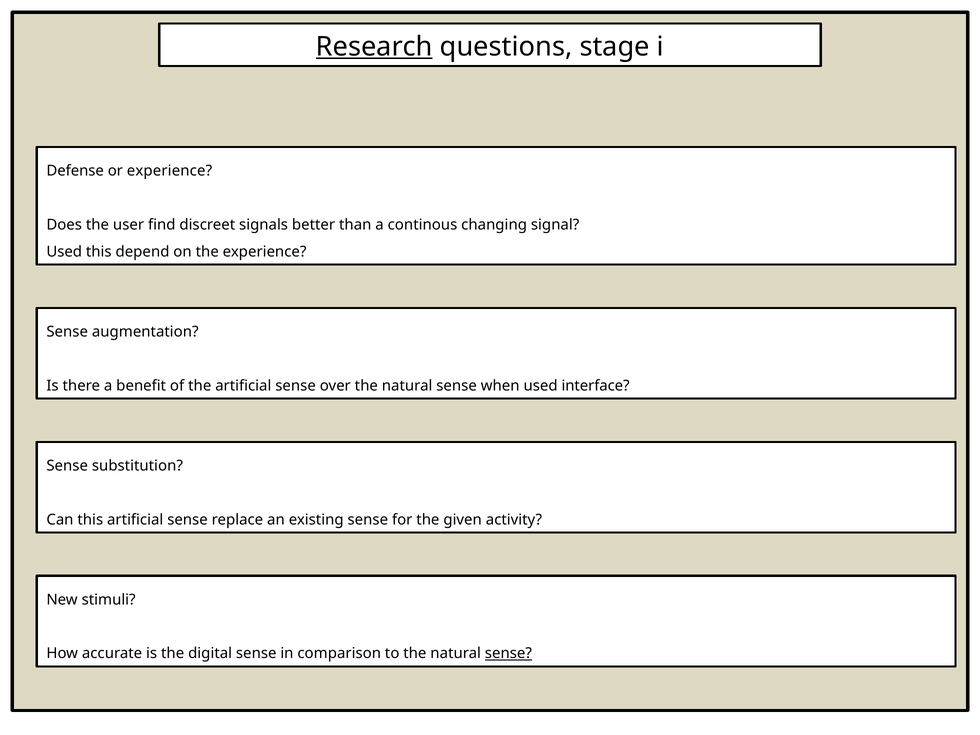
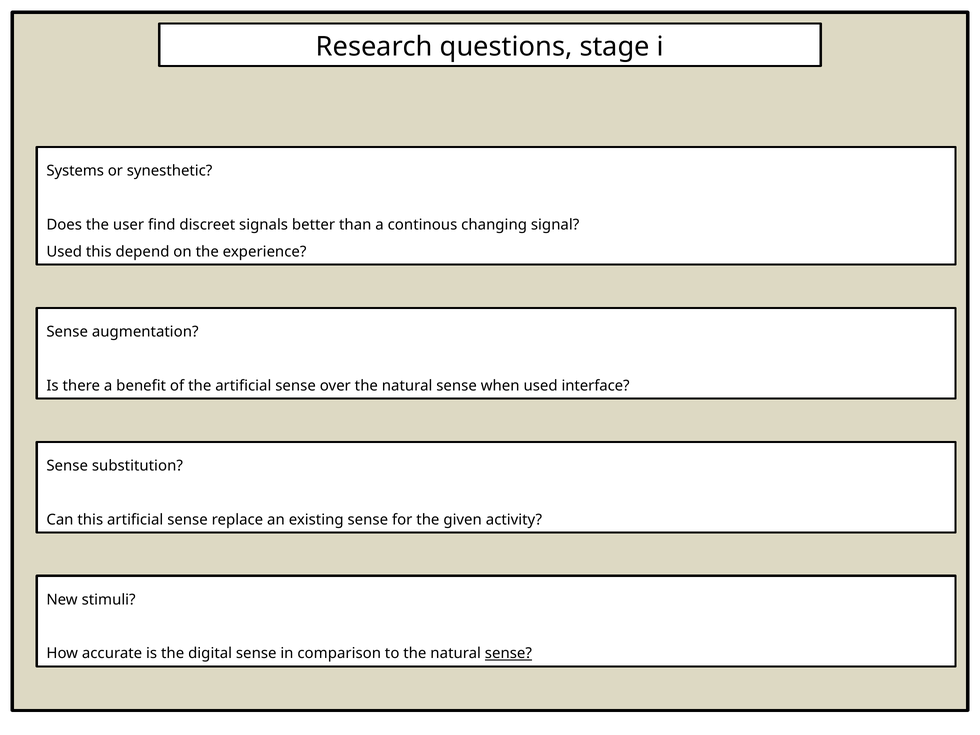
Research underline: present -> none (374, 47)
Defense: Defense -> Systems (75, 171)
or experience: experience -> synesthetic (170, 171)
